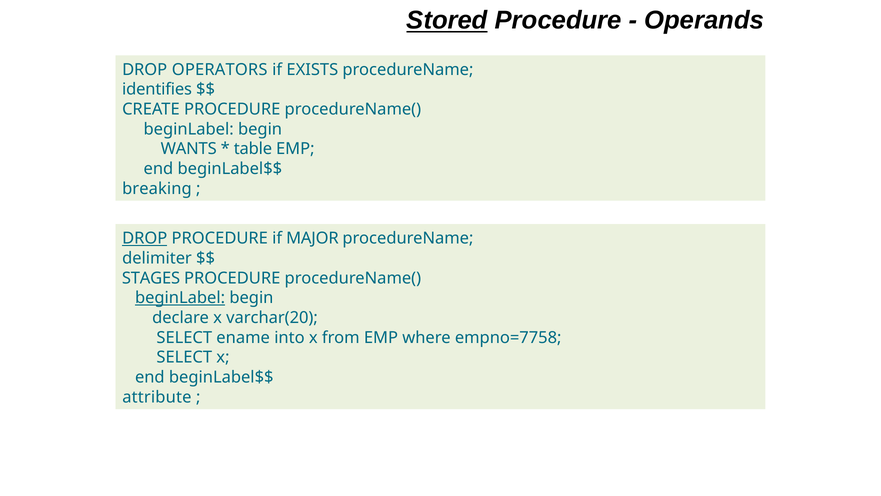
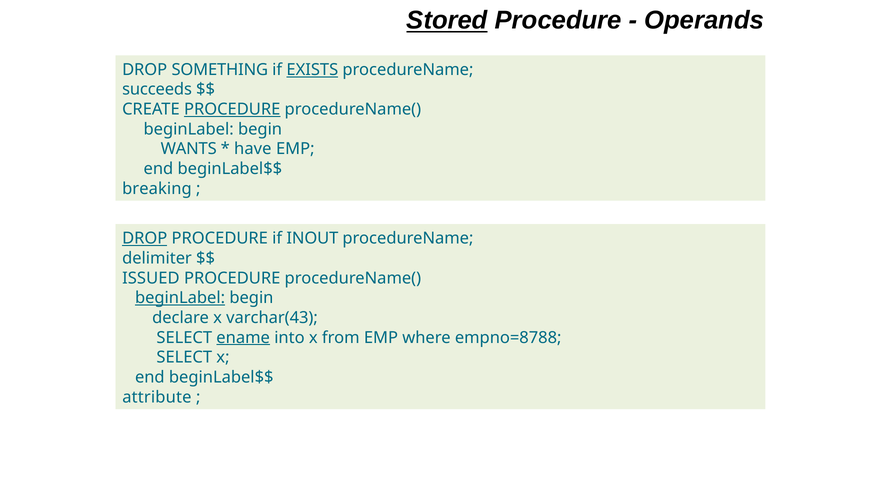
OPERATORS: OPERATORS -> SOMETHING (220, 70)
EXISTS underline: none -> present (312, 70)
identifies: identifies -> succeeds (157, 89)
PROCEDURE underline: none -> present (232, 109)
table: table -> have (253, 149)
MAJOR: MAJOR -> INOUT (312, 238)
STAGES: STAGES -> ISSUED (151, 278)
varchar(20: varchar(20 -> varchar(43 (272, 318)
ename underline: none -> present (243, 337)
empno=7758: empno=7758 -> empno=8788 (508, 337)
